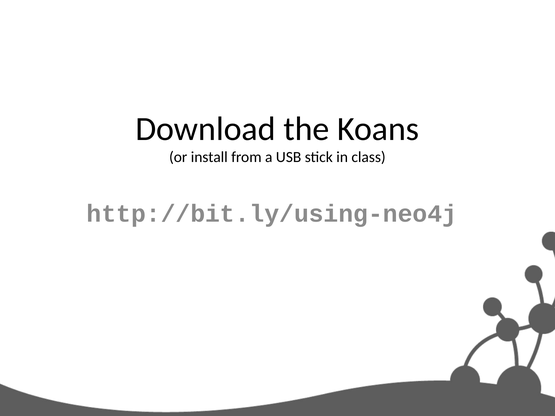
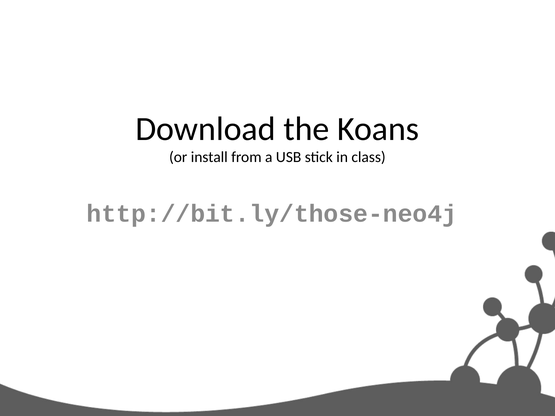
http://bit.ly/using-neo4j: http://bit.ly/using-neo4j -> http://bit.ly/those-neo4j (272, 214)
